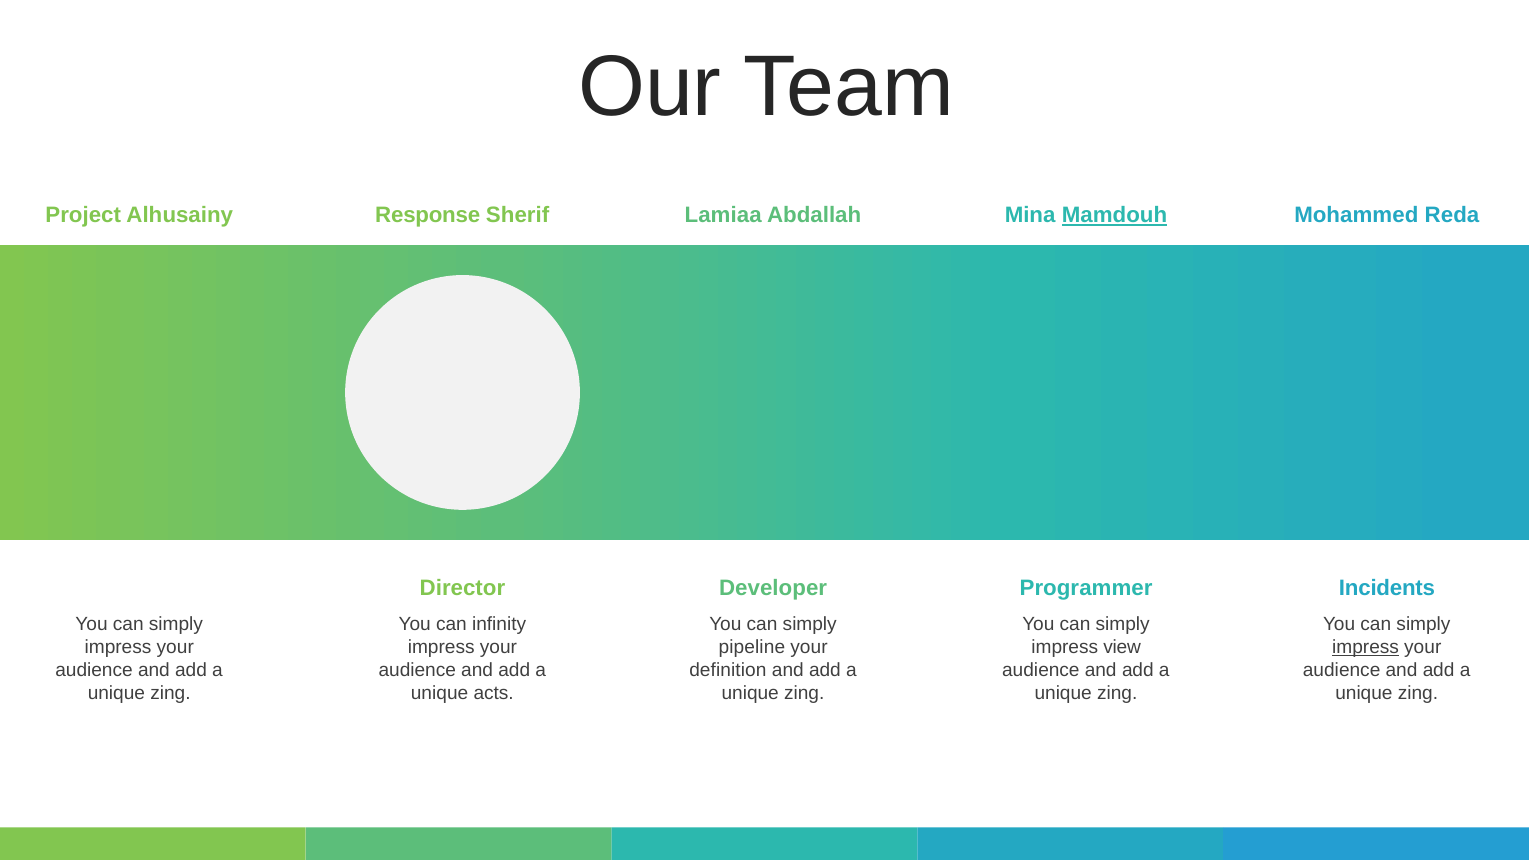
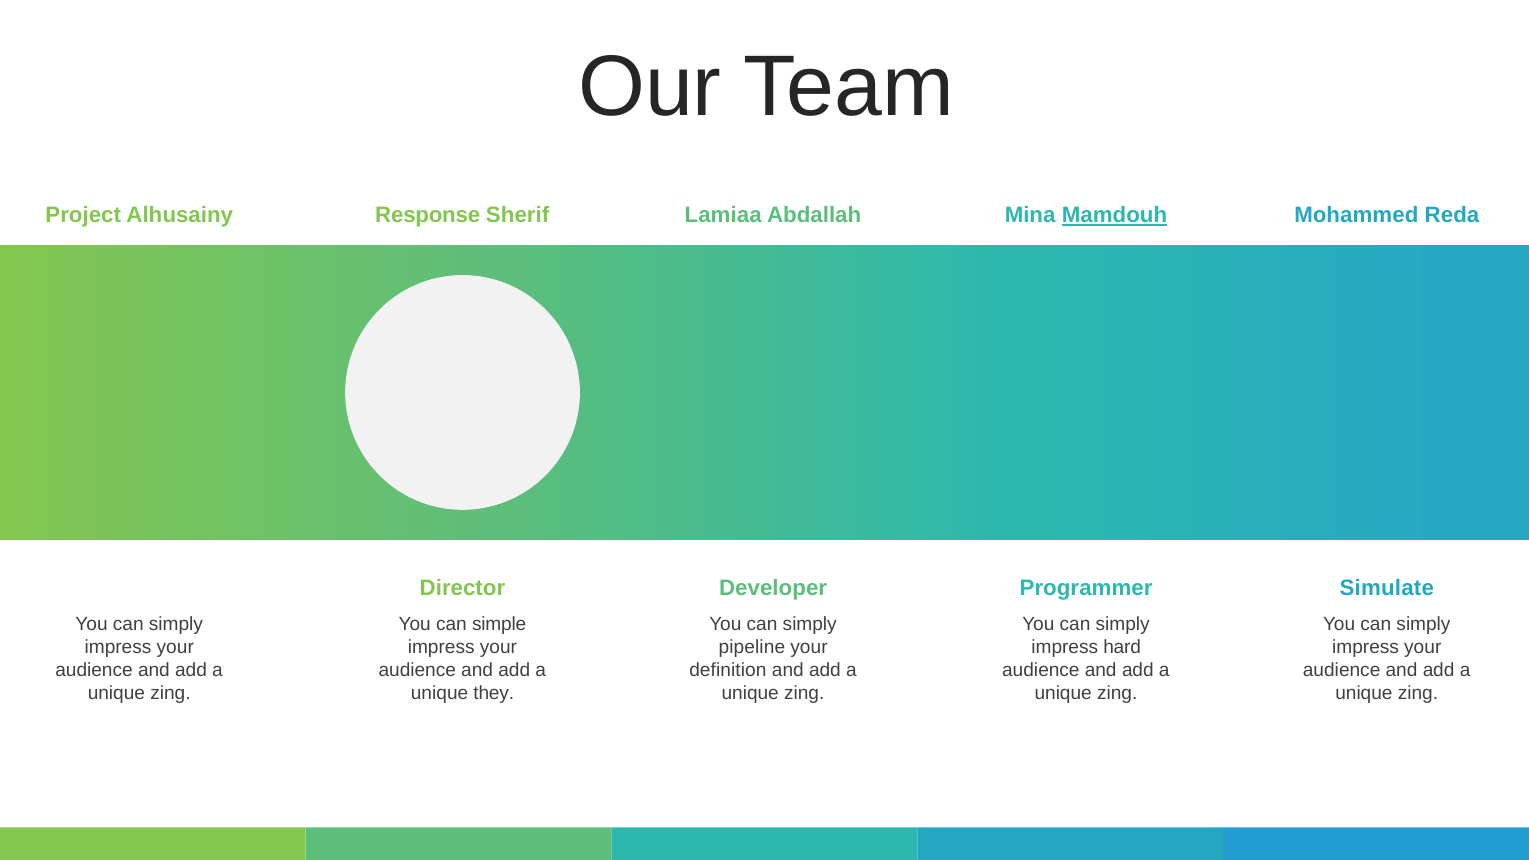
Incidents: Incidents -> Simulate (1387, 588)
infinity: infinity -> simple (499, 624)
view: view -> hard (1122, 647)
impress underline: present -> none (1366, 647)
acts: acts -> they (494, 693)
